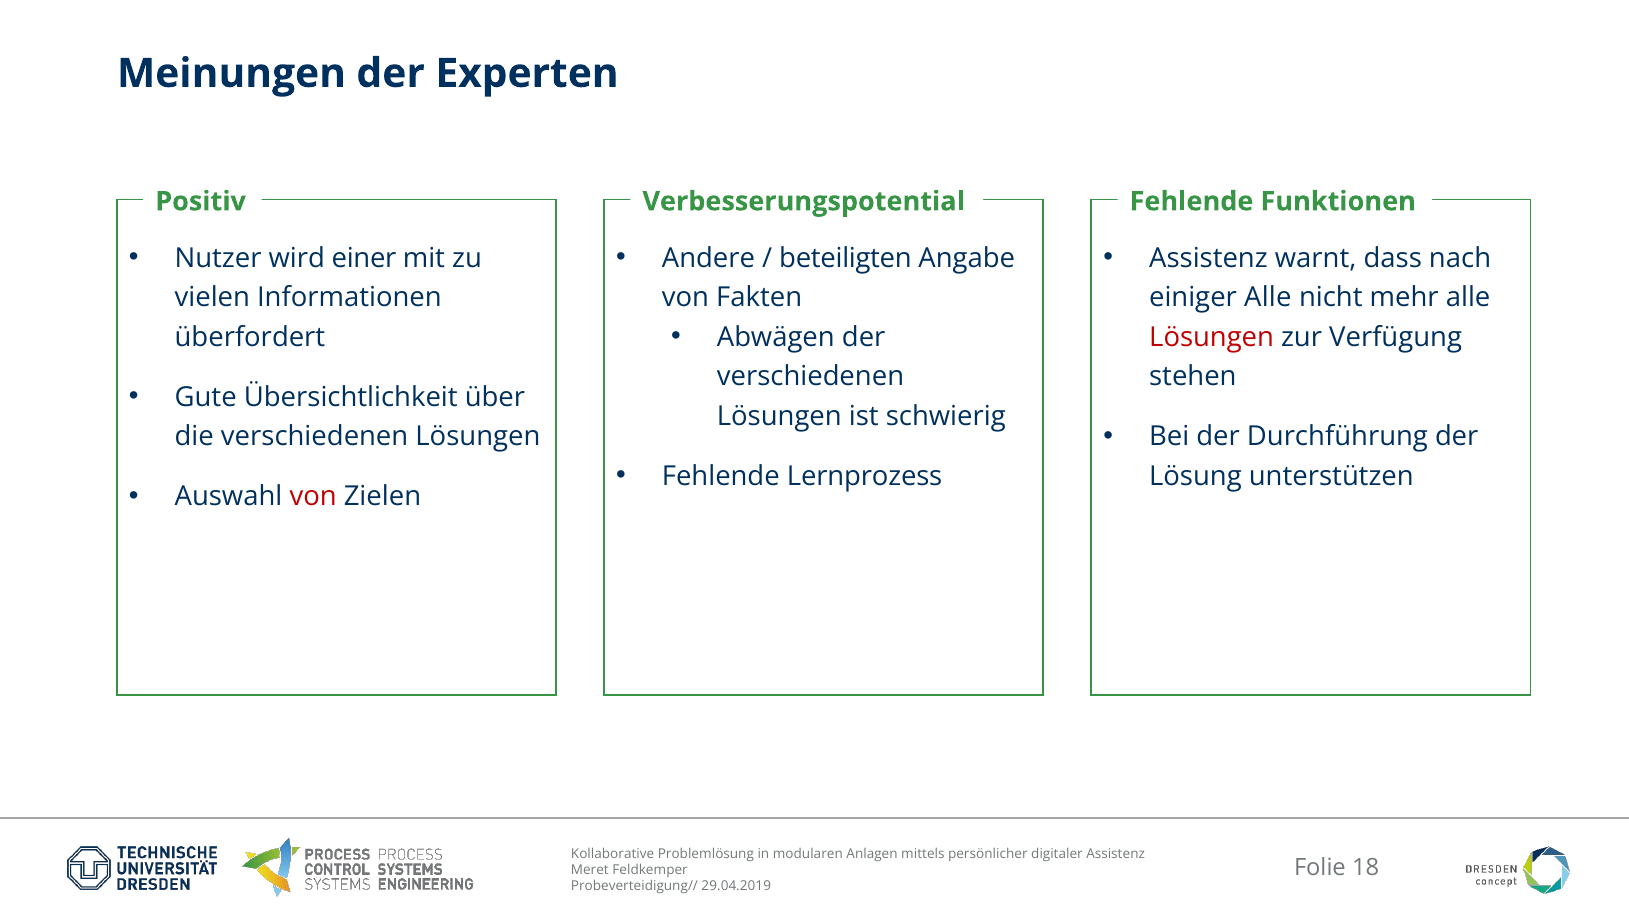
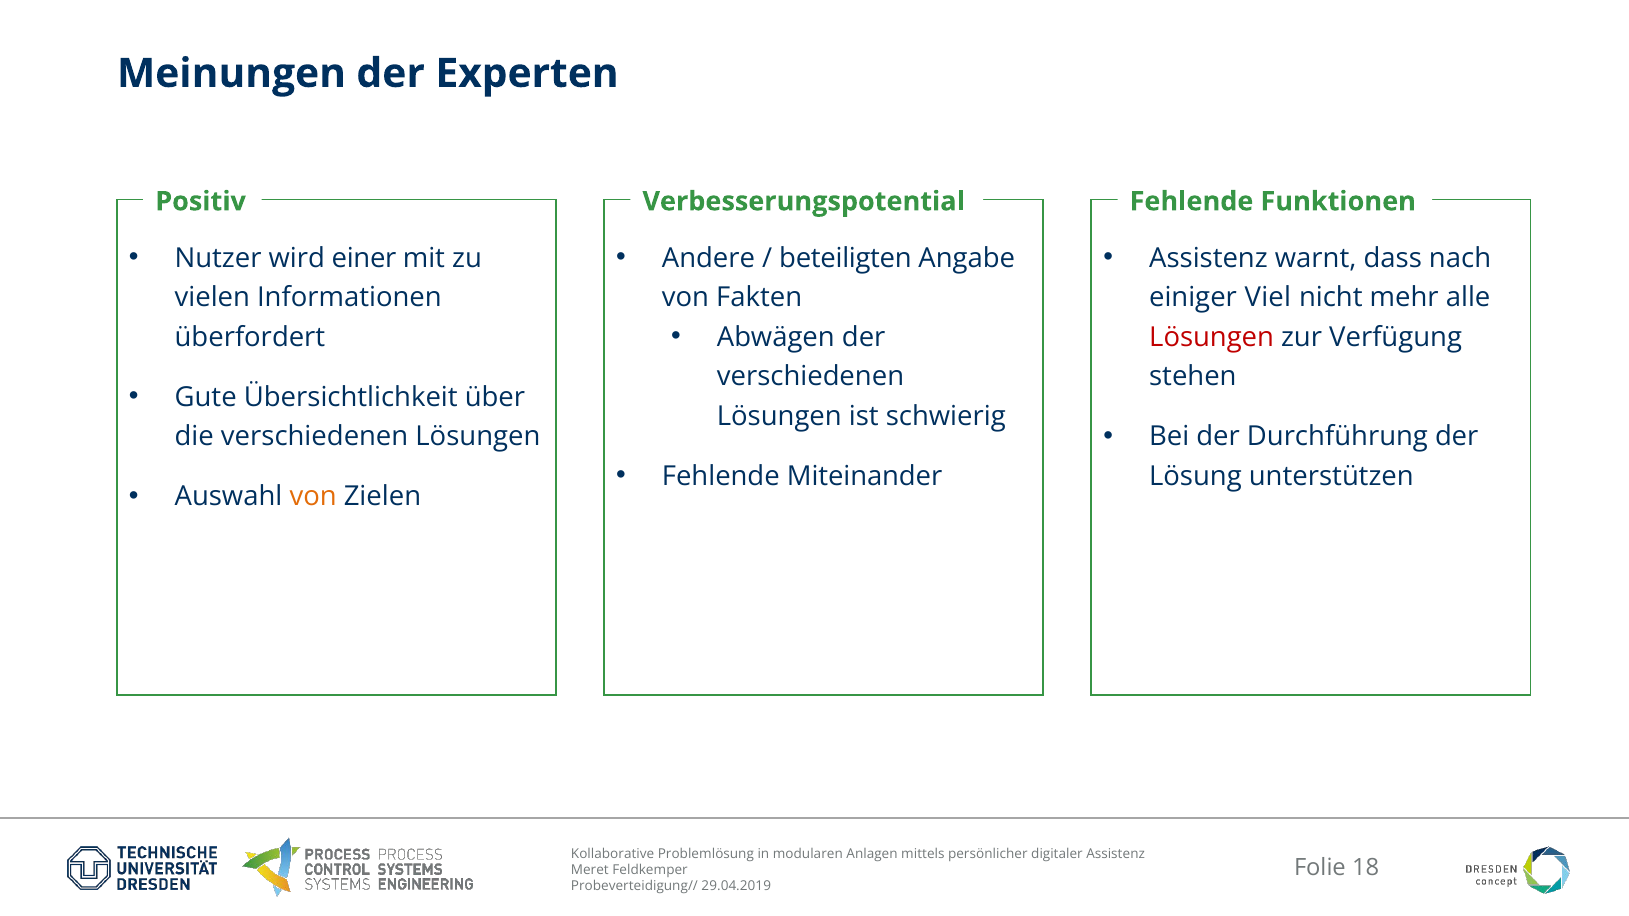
einiger Alle: Alle -> Viel (1268, 298)
Lernprozess: Lernprozess -> Miteinander (865, 476)
von colour: red -> orange (313, 497)
